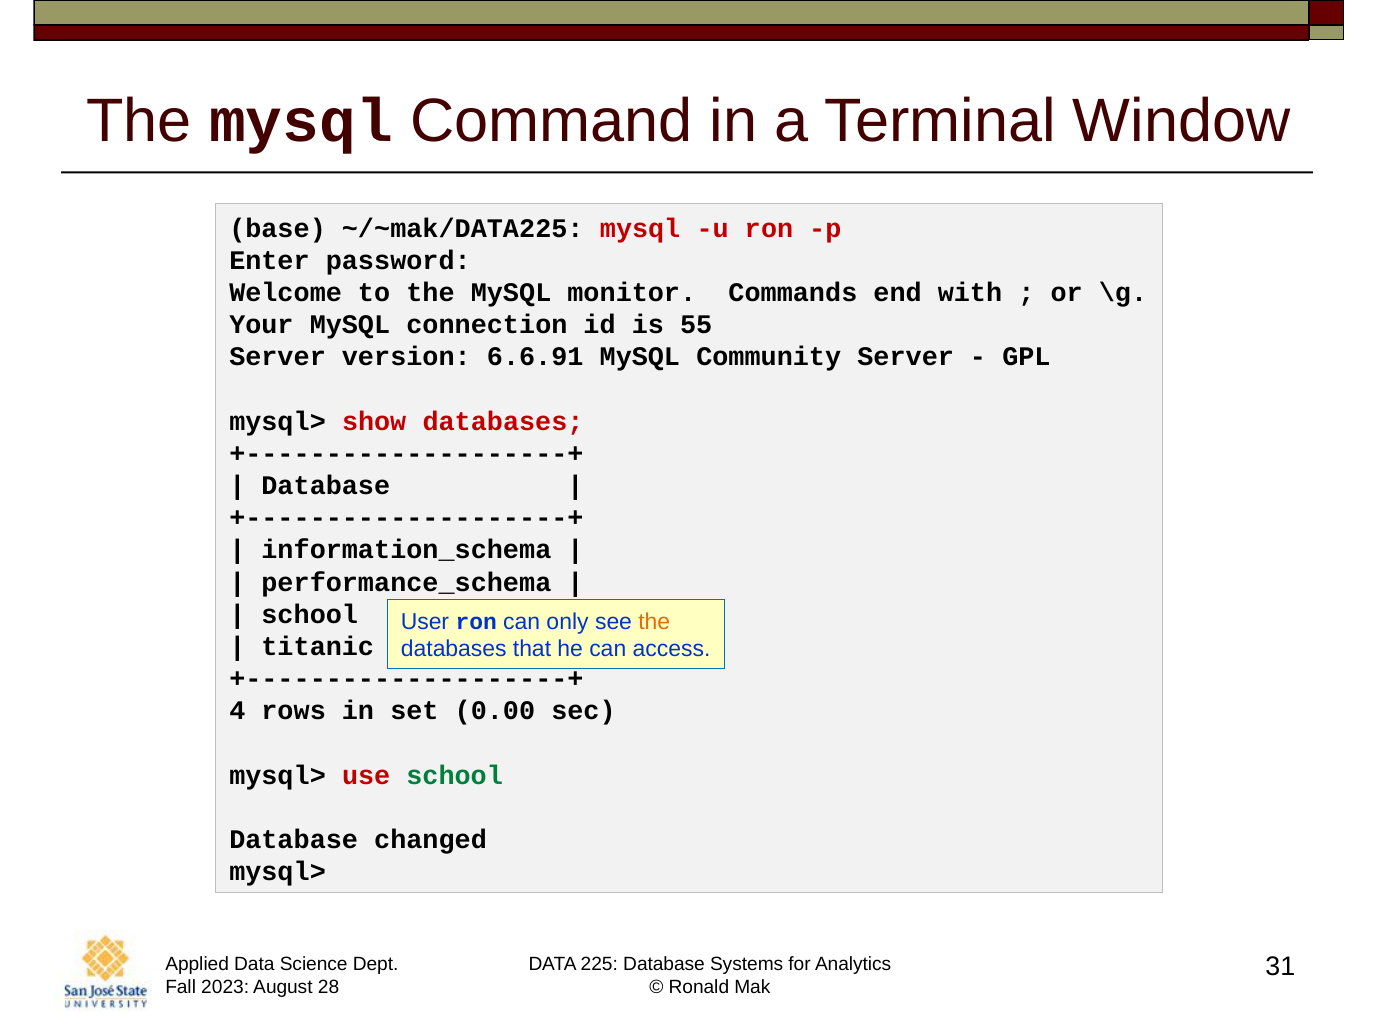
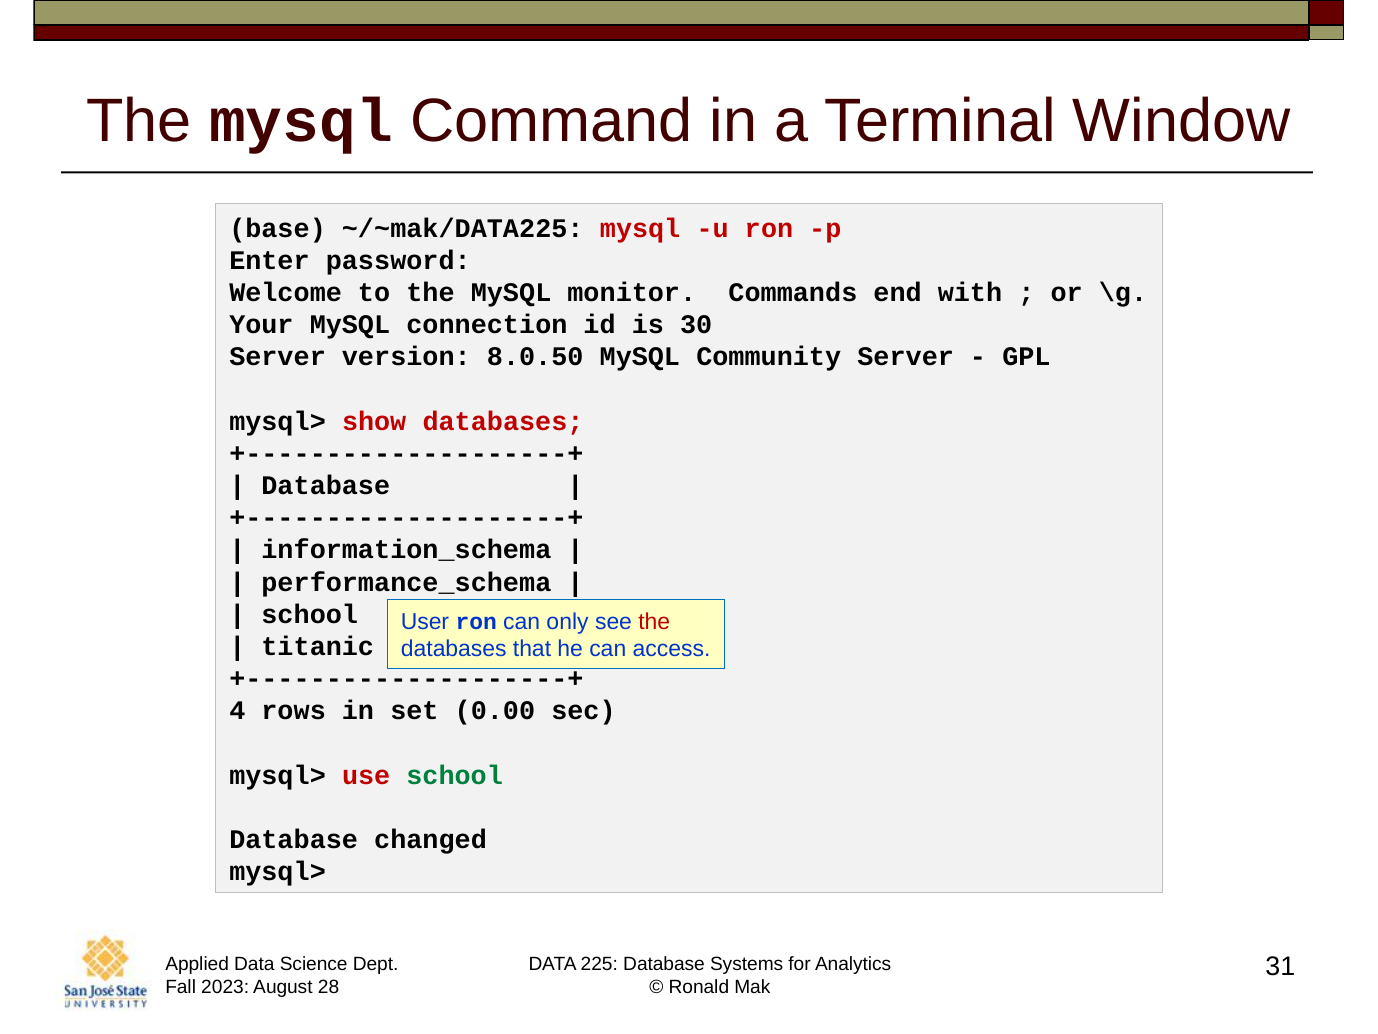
55: 55 -> 30 (696, 325)
6.6.91: 6.6.91 -> 8.0.50 (535, 357)
the colour: orange -> red (654, 622)
